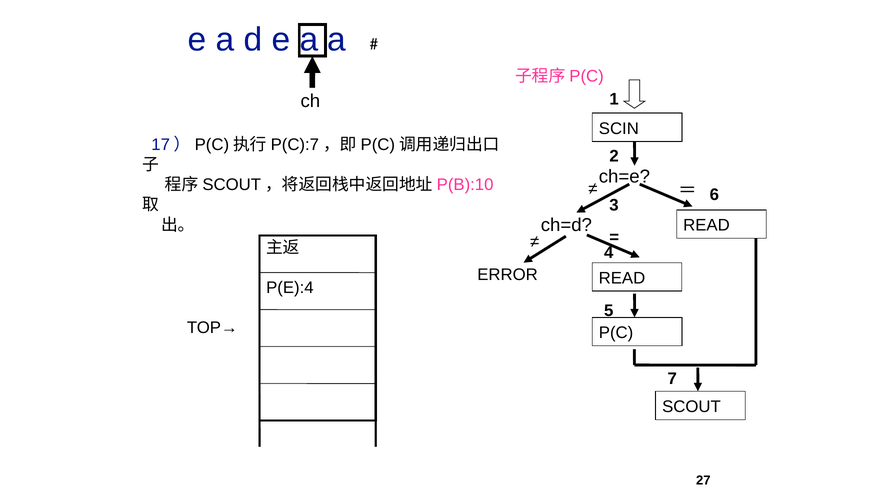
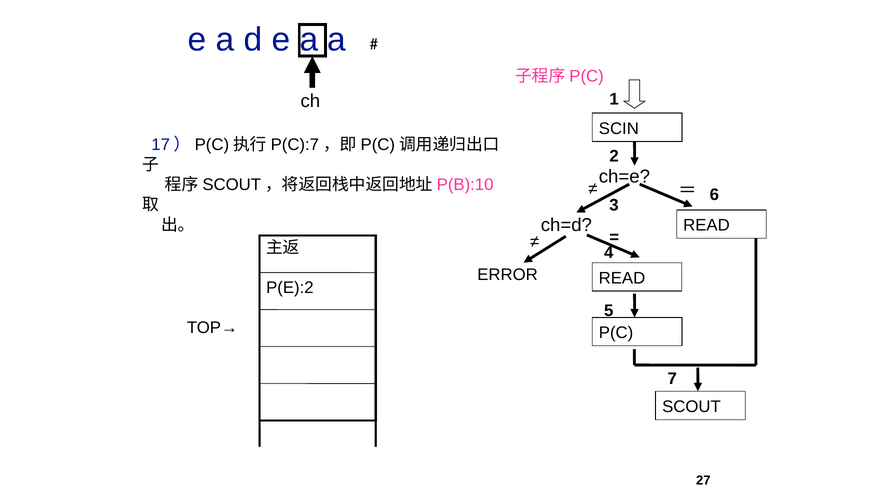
P(E):4: P(E):4 -> P(E):2 (290, 288)
